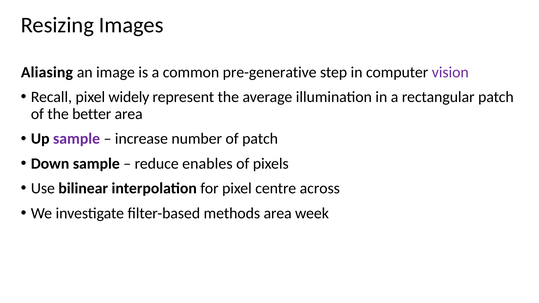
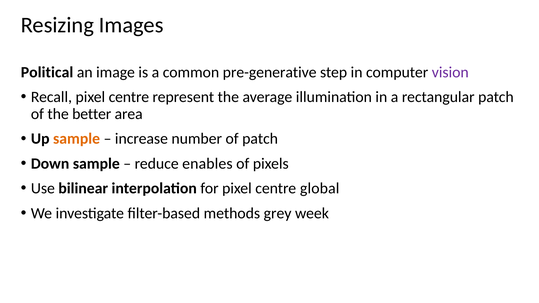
Aliasing: Aliasing -> Political (47, 72)
Recall pixel widely: widely -> centre (129, 97)
sample colour: purple -> orange (77, 139)
across: across -> global (320, 188)
methods area: area -> grey (278, 213)
